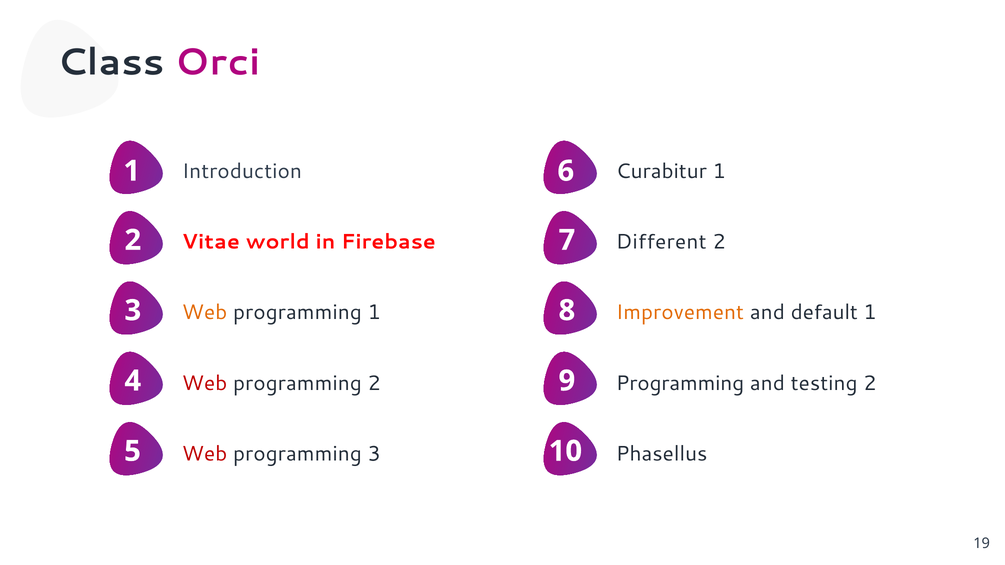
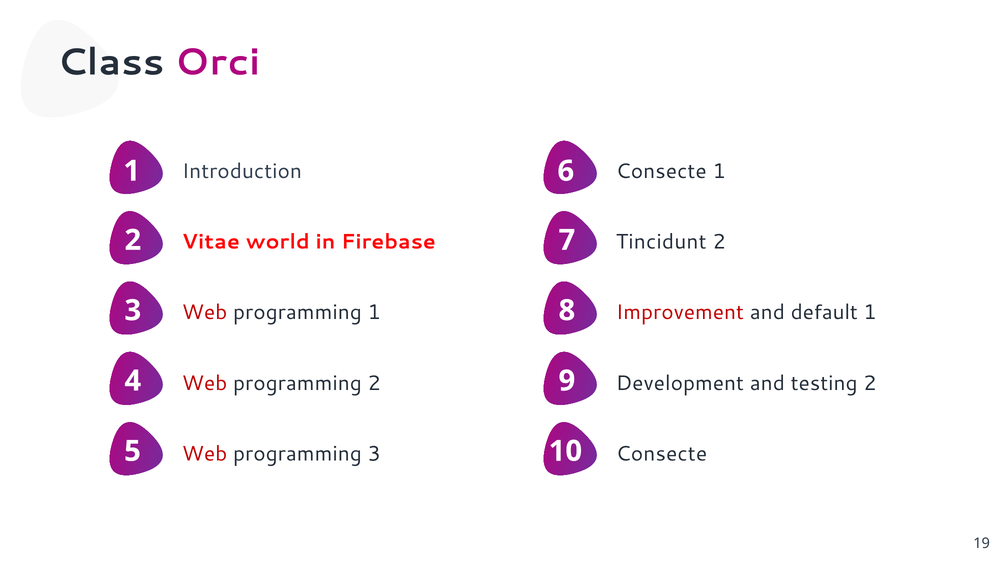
6 Curabitur: Curabitur -> Consecte (661, 172)
Different: Different -> Tincidunt (661, 242)
Web colour: orange -> red (205, 313)
Improvement colour: orange -> red (680, 313)
Programming: Programming -> Development (680, 383)
Phasellus: Phasellus -> Consecte (661, 454)
